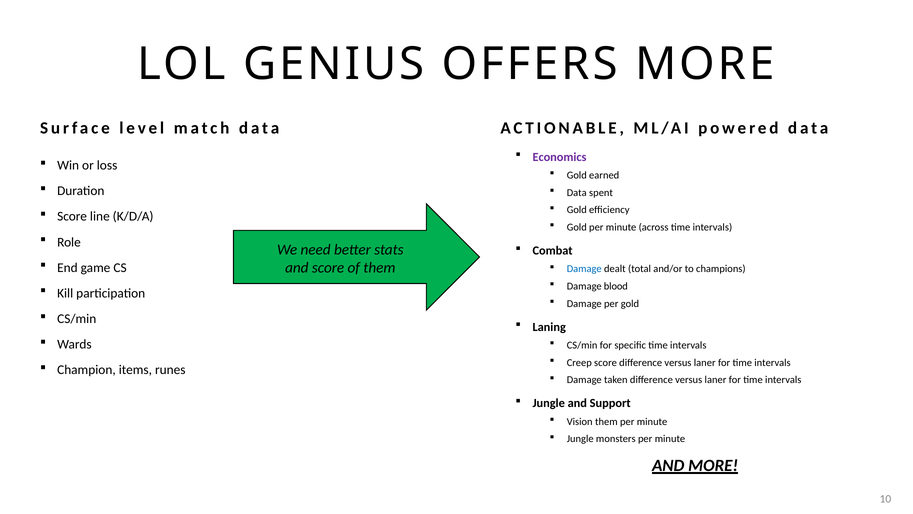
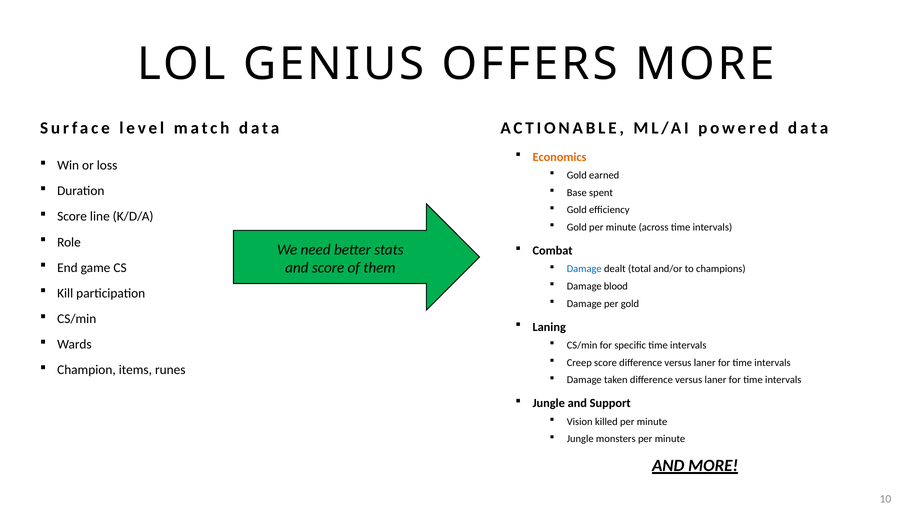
Economics colour: purple -> orange (560, 157)
Data: Data -> Base (577, 192)
Vision them: them -> killed (606, 421)
